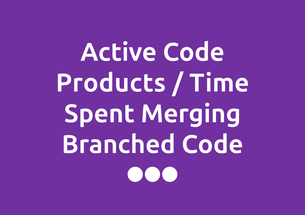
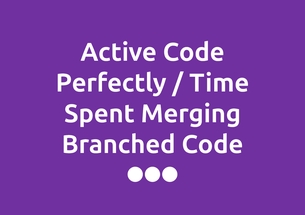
Products: Products -> Perfectly (111, 83)
